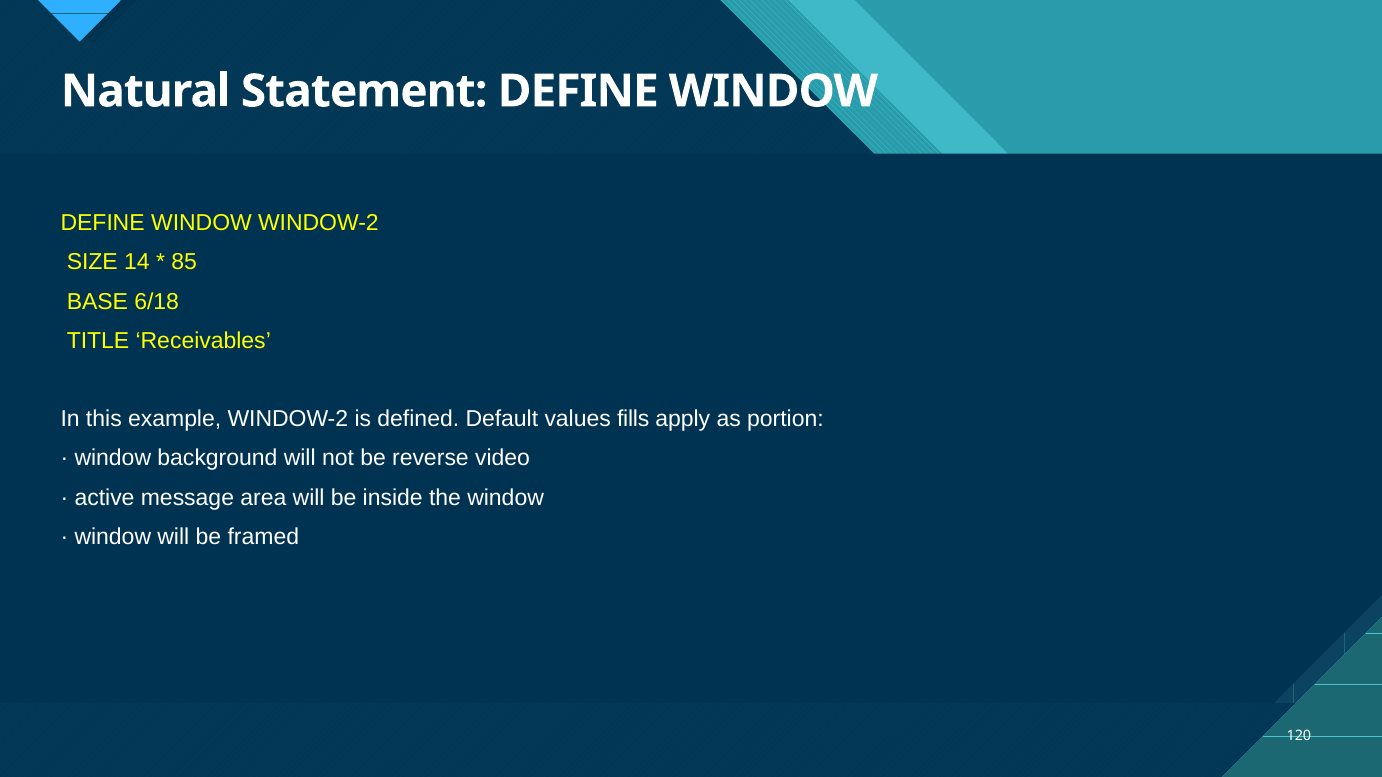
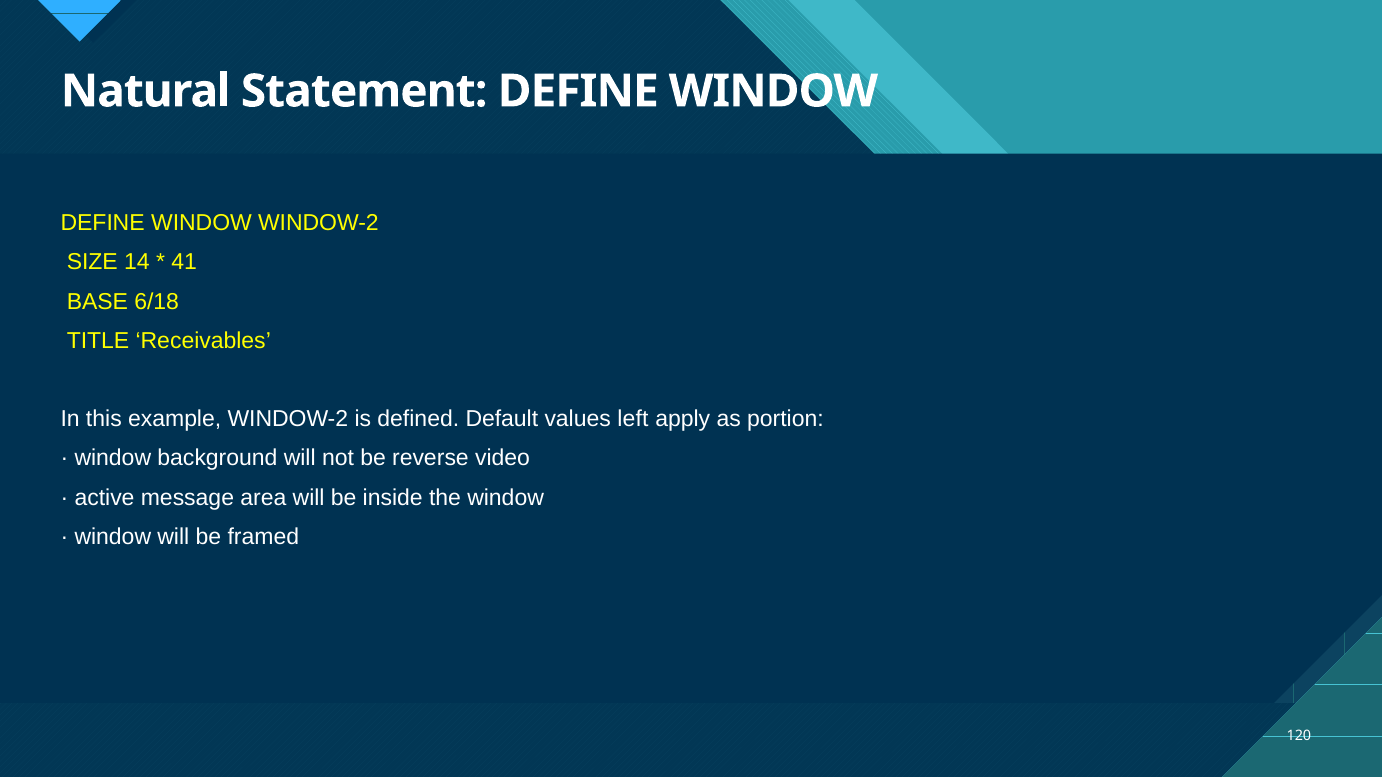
85: 85 -> 41 (184, 262)
fills: fills -> left (633, 419)
